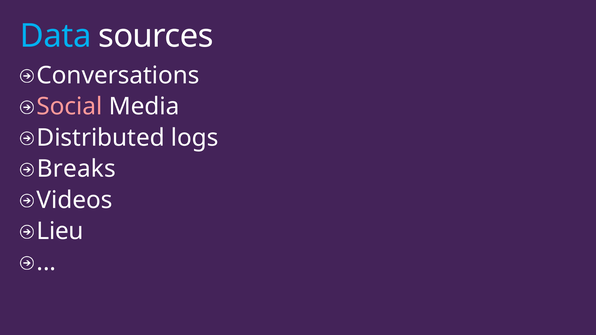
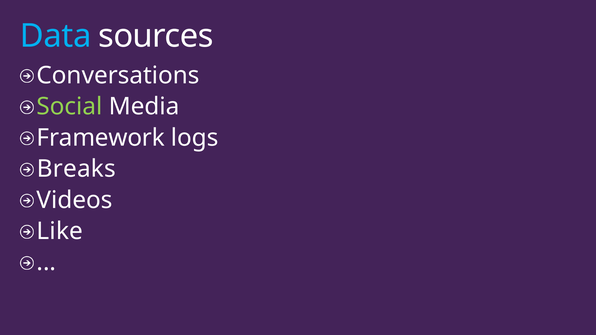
Social colour: pink -> light green (70, 107)
Distributed: Distributed -> Framework (101, 138)
Lieu: Lieu -> Like (60, 231)
